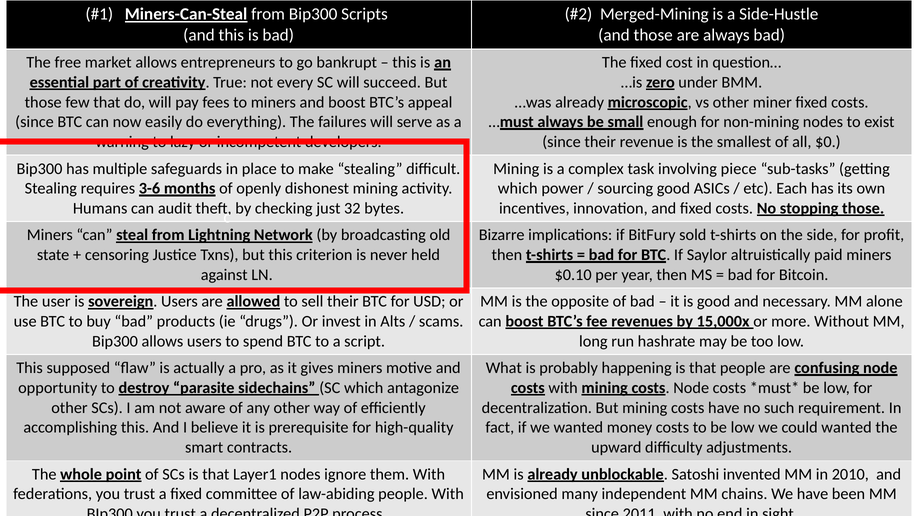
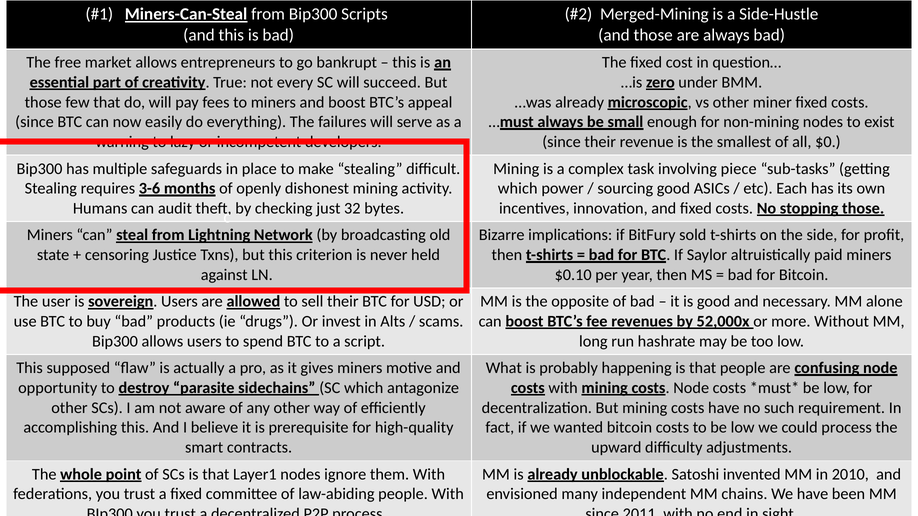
15,000x: 15,000x -> 52,000x (723, 322)
wanted money: money -> bitcoin (629, 428)
could wanted: wanted -> process (847, 428)
